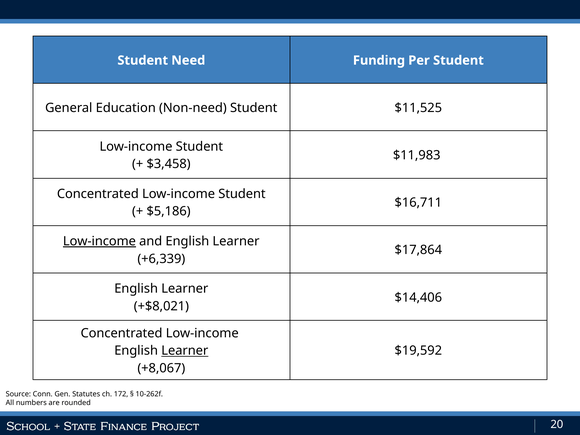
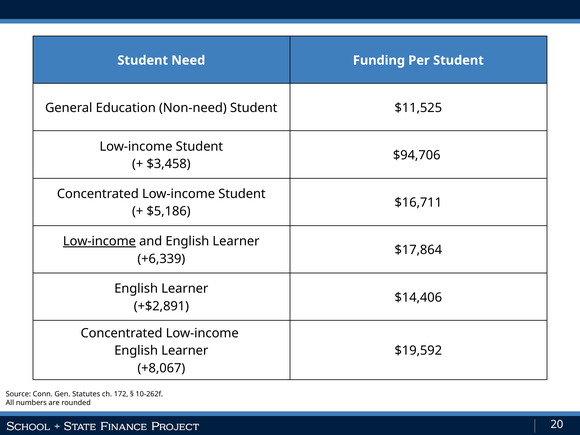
$11,983: $11,983 -> $94,706 (417, 155)
+$8,021: +$8,021 -> +$2,891 (161, 306)
Learner underline: present -> none (185, 351)
